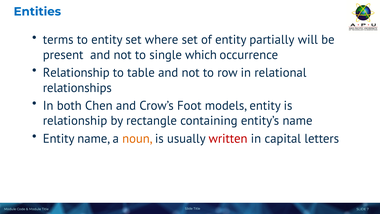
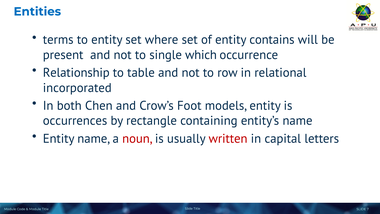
partially: partially -> contains (272, 40)
relationships: relationships -> incorporated (77, 88)
relationship: relationship -> occurrences (75, 121)
noun colour: orange -> red (137, 138)
